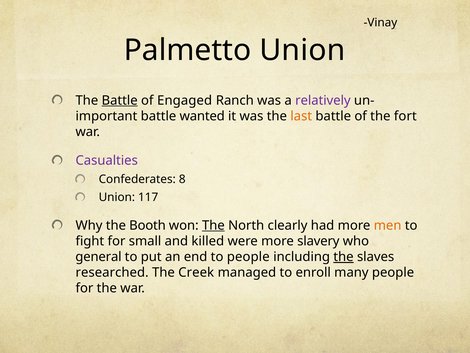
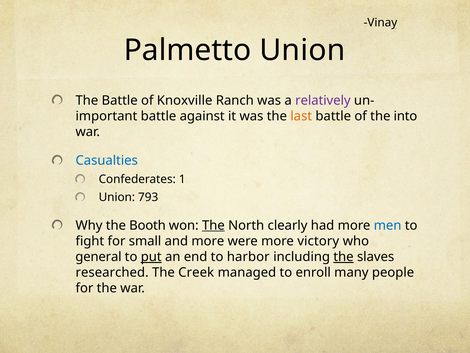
Battle underline: present -> none (120, 100)
Engaged: Engaged -> Knoxville (185, 100)
wanted: wanted -> against (202, 116)
fort: fort -> into (405, 116)
Casualties colour: purple -> blue (107, 160)
8: 8 -> 1 (182, 179)
117: 117 -> 793 (148, 197)
men colour: orange -> blue (388, 225)
and killed: killed -> more (208, 241)
slavery: slavery -> victory (318, 241)
put underline: none -> present (151, 257)
to people: people -> harbor (248, 257)
